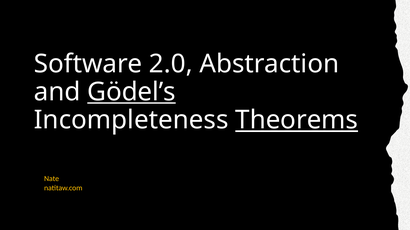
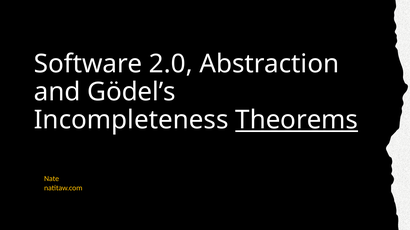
Gödel’s underline: present -> none (132, 92)
